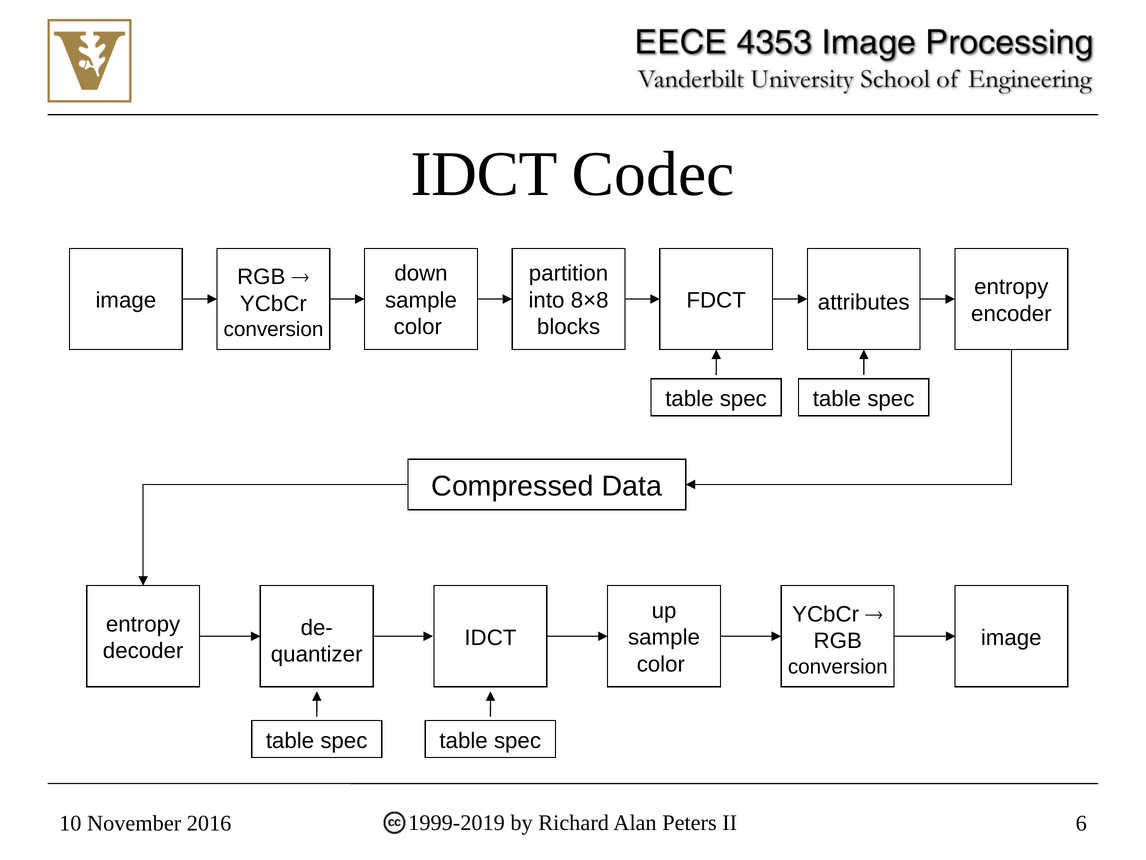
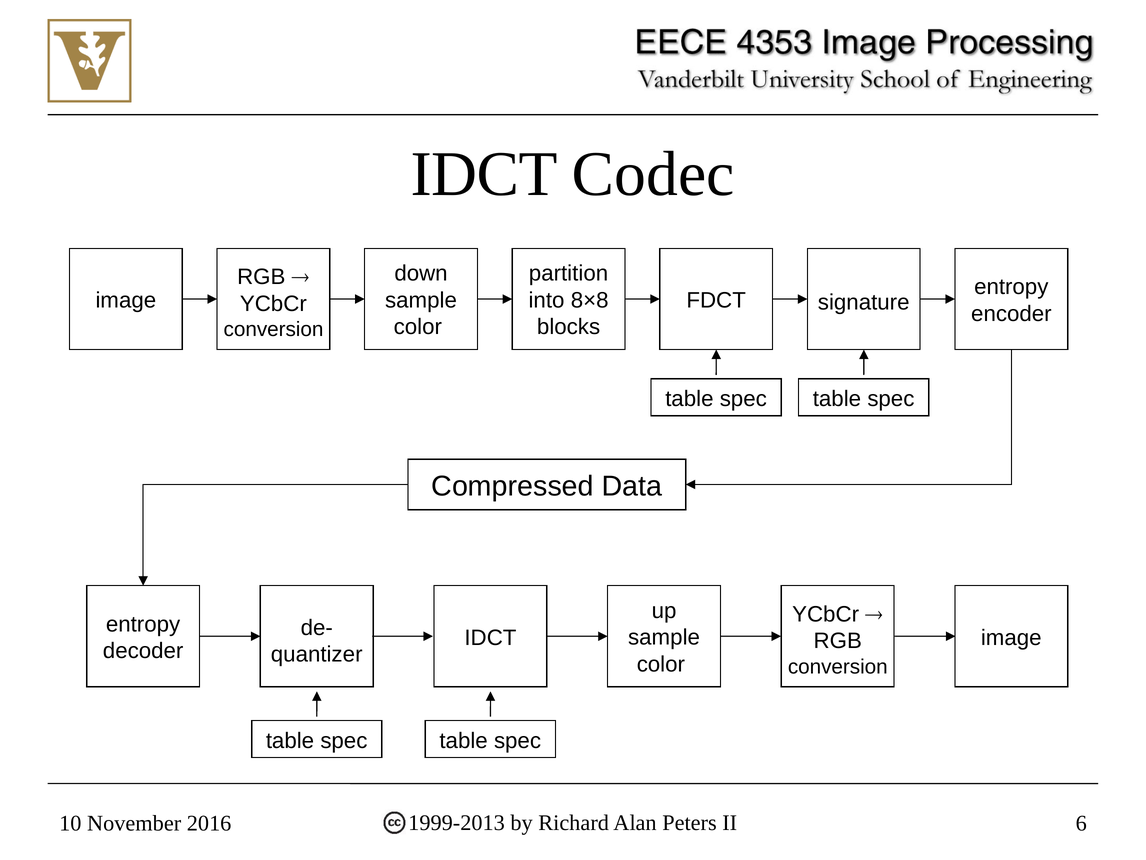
attributes: attributes -> signature (864, 302)
1999-2019: 1999-2019 -> 1999-2013 (457, 822)
